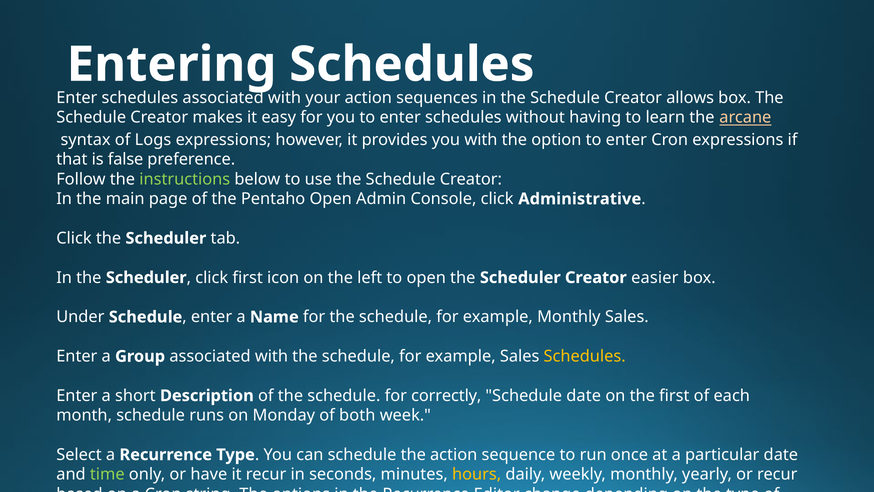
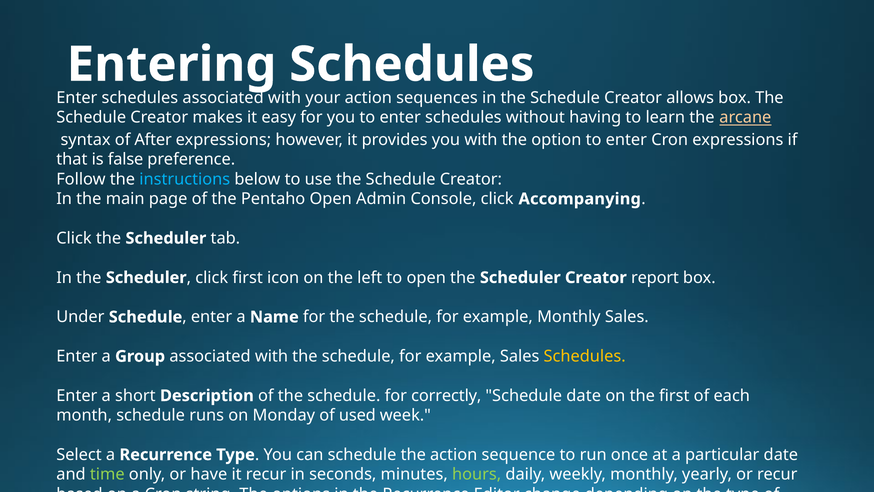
Logs: Logs -> After (153, 140)
instructions colour: light green -> light blue (185, 179)
Administrative: Administrative -> Accompanying (580, 199)
easier: easier -> report (655, 277)
both: both -> used (357, 415)
hours colour: yellow -> light green (477, 474)
